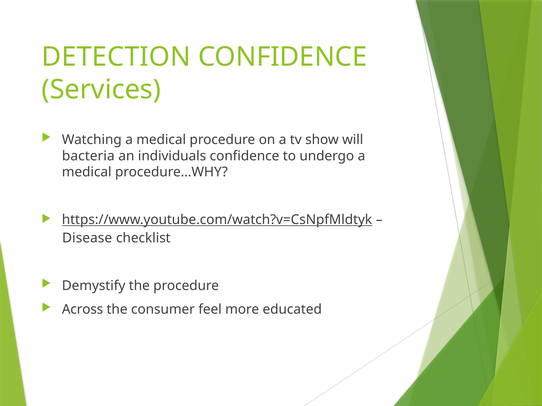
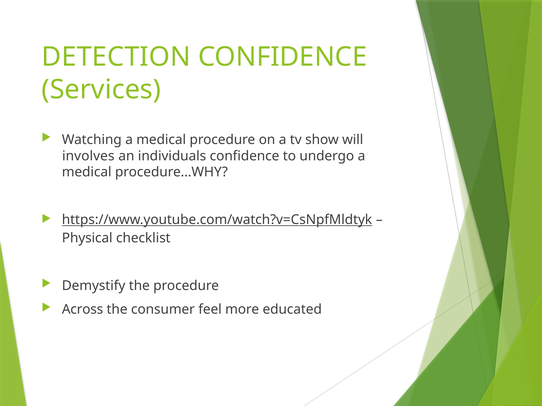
bacteria: bacteria -> involves (88, 156)
Disease: Disease -> Physical (87, 238)
